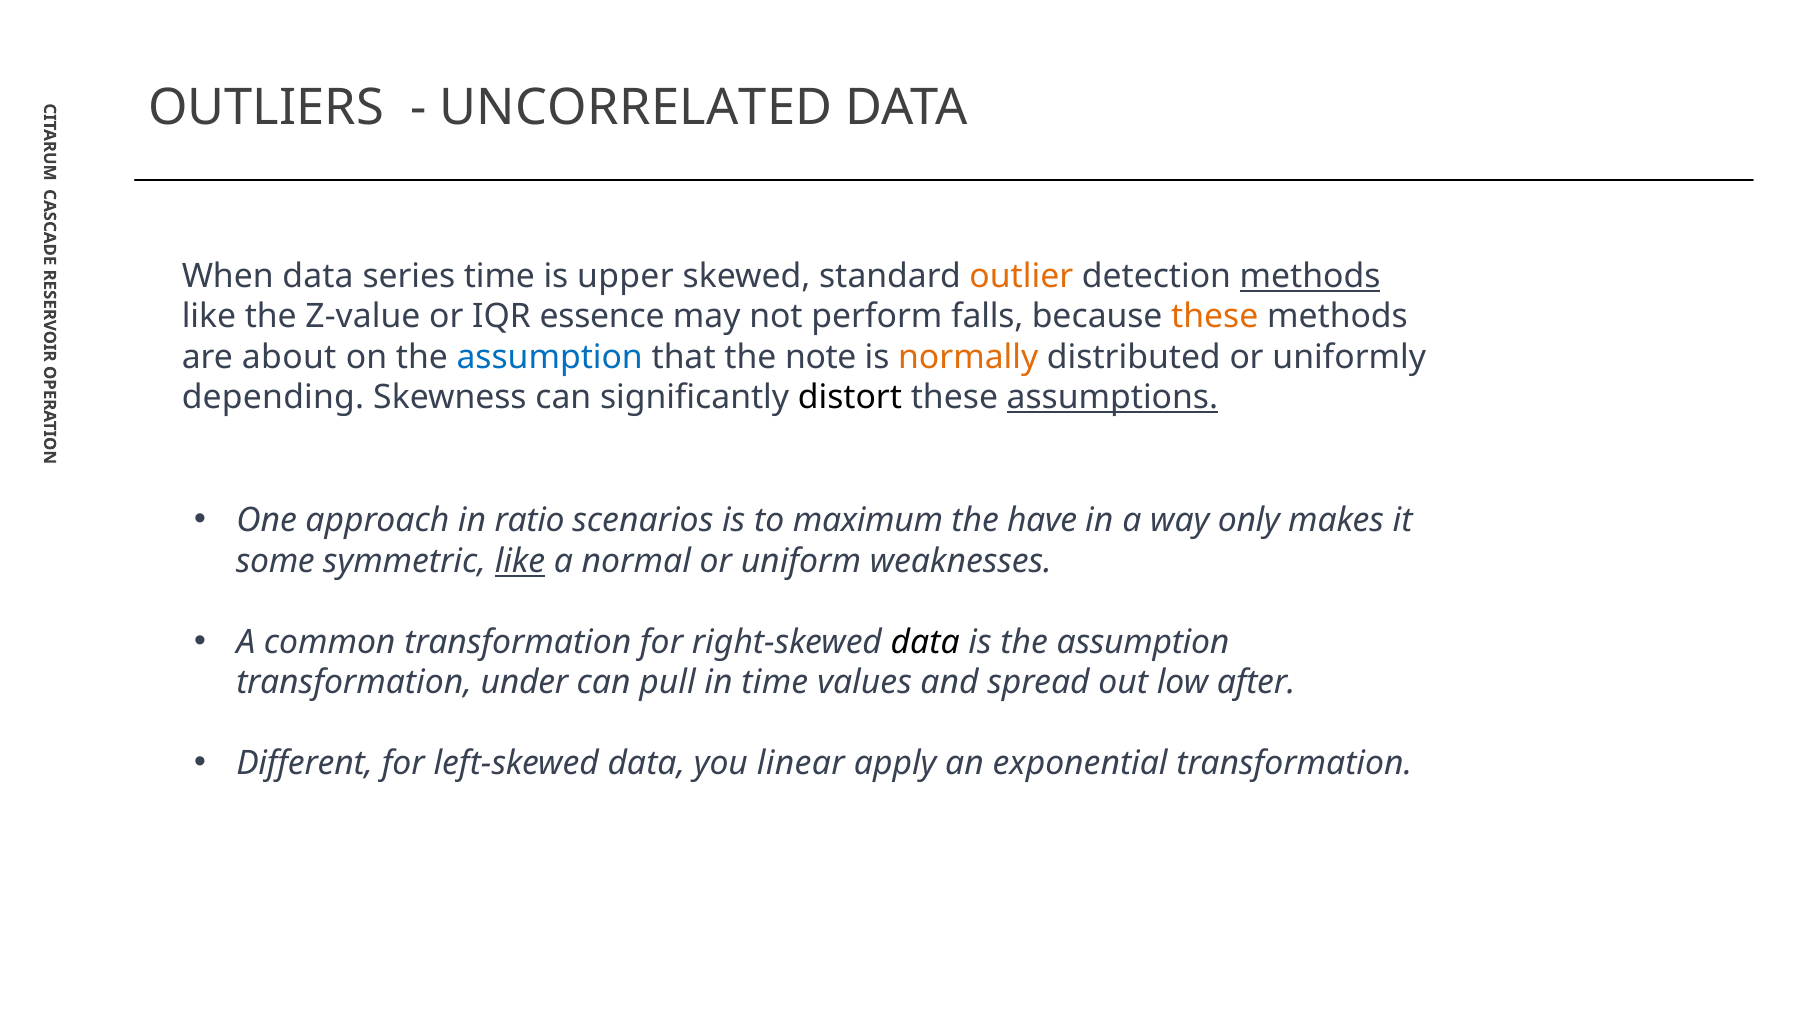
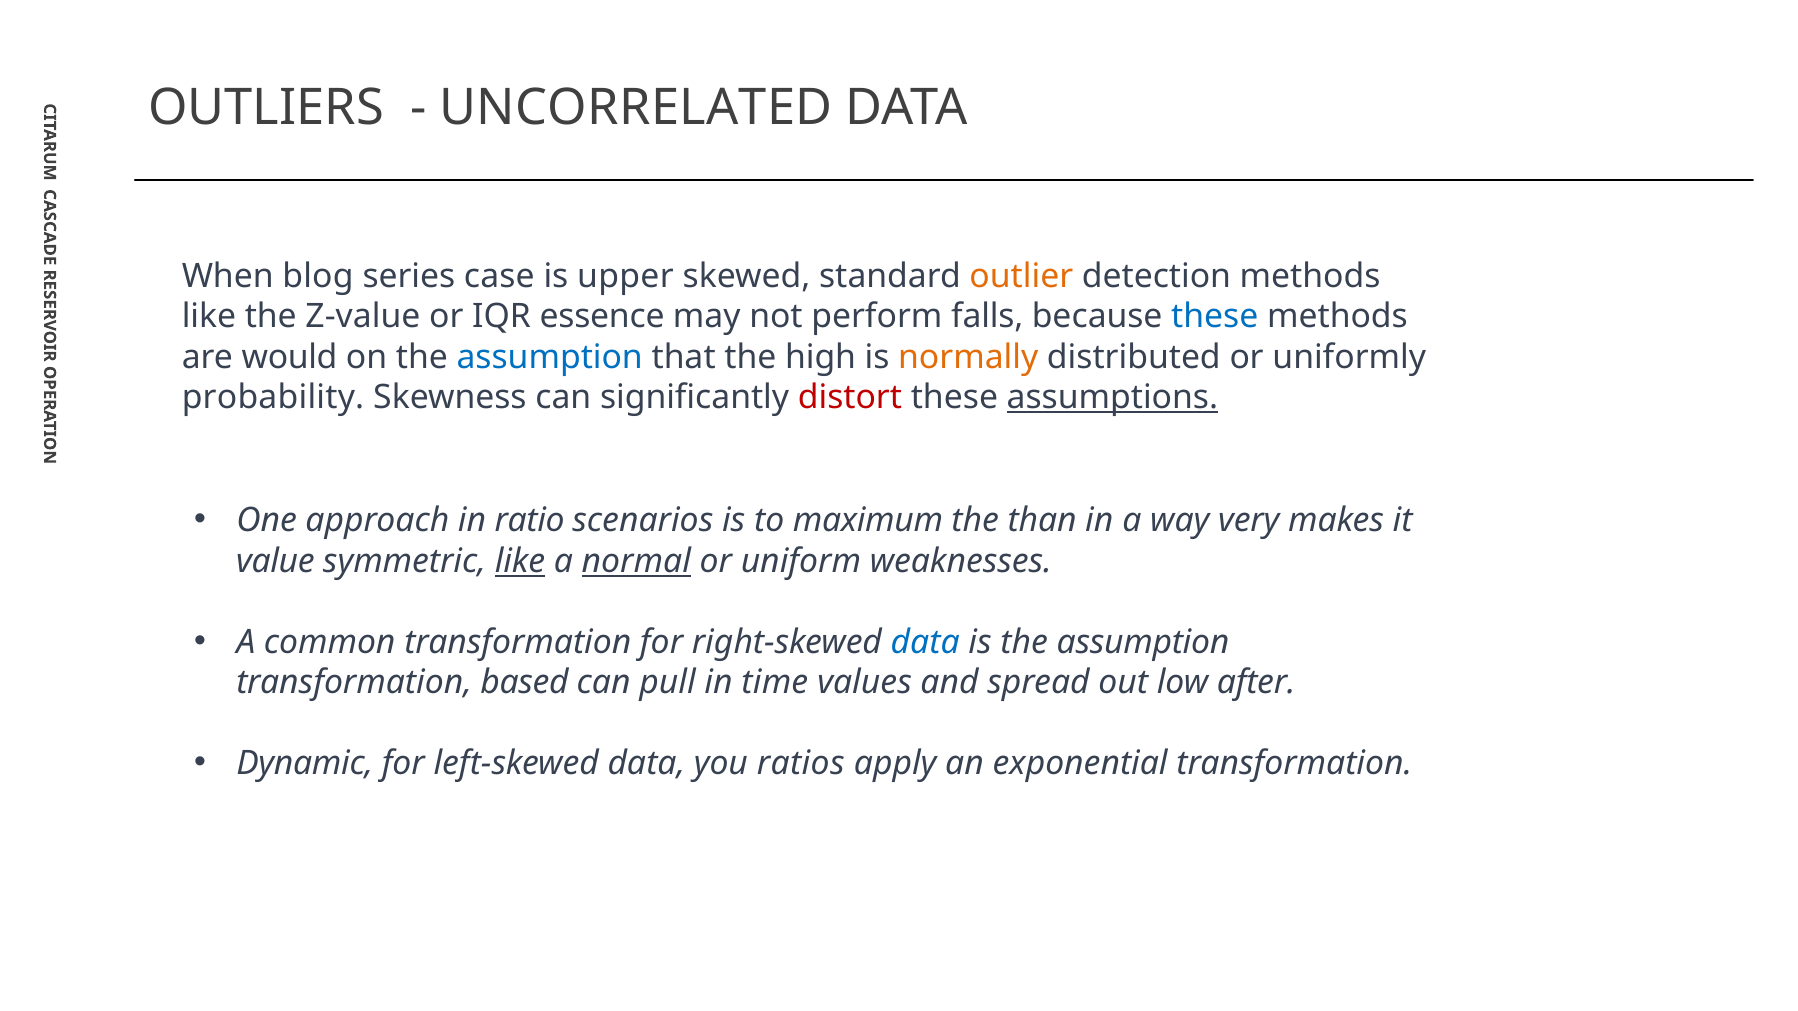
When data: data -> blog (318, 276)
series time: time -> case (499, 276)
methods underline: present -> none (1310, 276)
these colour: orange -> blue (1215, 317)
about: about -> would (290, 357)
note: note -> high (821, 357)
depending: depending -> probability (273, 398)
distort colour: black -> red (850, 398)
have: have -> than (1042, 521)
only: only -> very (1249, 521)
some: some -> value (275, 561)
normal underline: none -> present (636, 561)
data colour: black -> blue (925, 642)
under: under -> based (524, 683)
Different: Different -> Dynamic (305, 764)
linear: linear -> ratios (801, 764)
